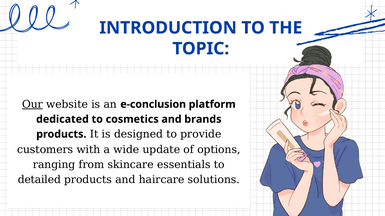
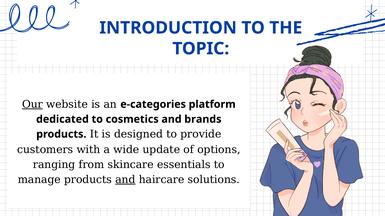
e-conclusion: e-conclusion -> e-categories (153, 105)
detailed: detailed -> manage (39, 180)
and underline: none -> present (125, 180)
